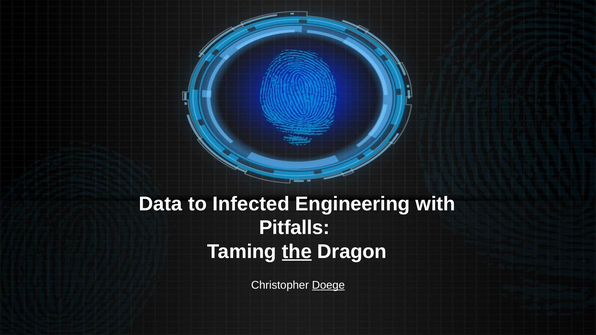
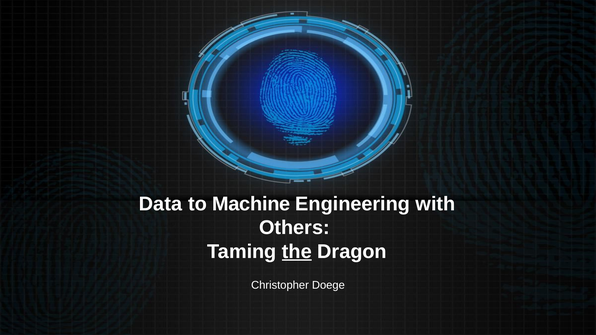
Infected: Infected -> Machine (251, 204)
Pitfalls: Pitfalls -> Others (294, 228)
Doege underline: present -> none (328, 285)
